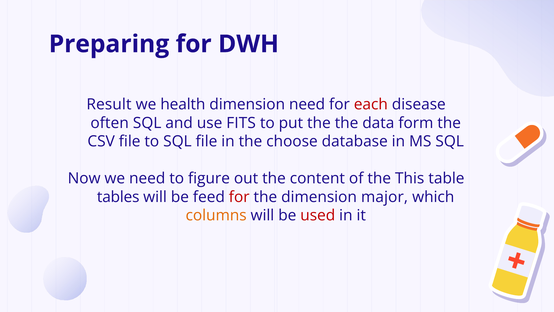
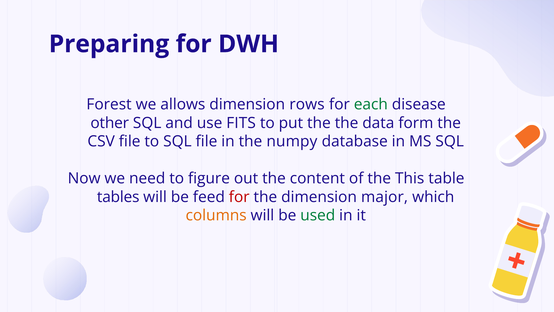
Result: Result -> Forest (109, 104)
health: health -> allows (183, 104)
dimension need: need -> rows (307, 104)
each colour: red -> green (371, 104)
often: often -> other (110, 123)
choose: choose -> numpy (292, 141)
used colour: red -> green (318, 215)
